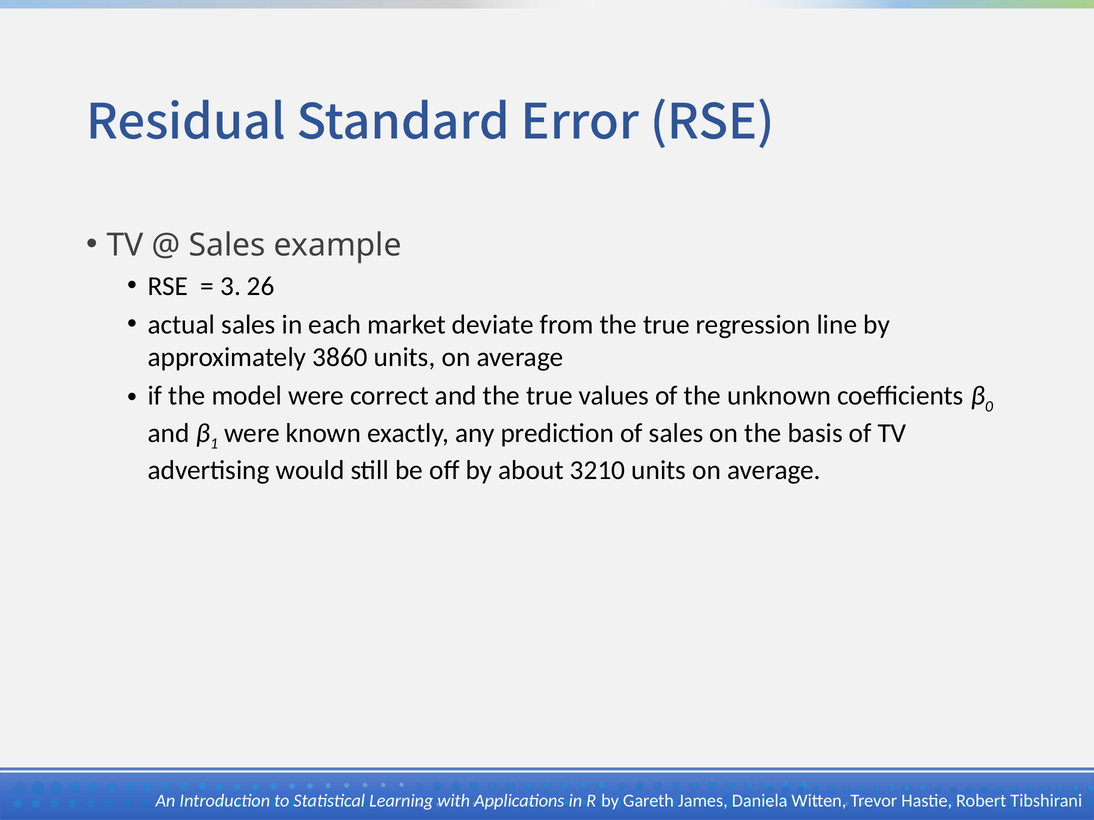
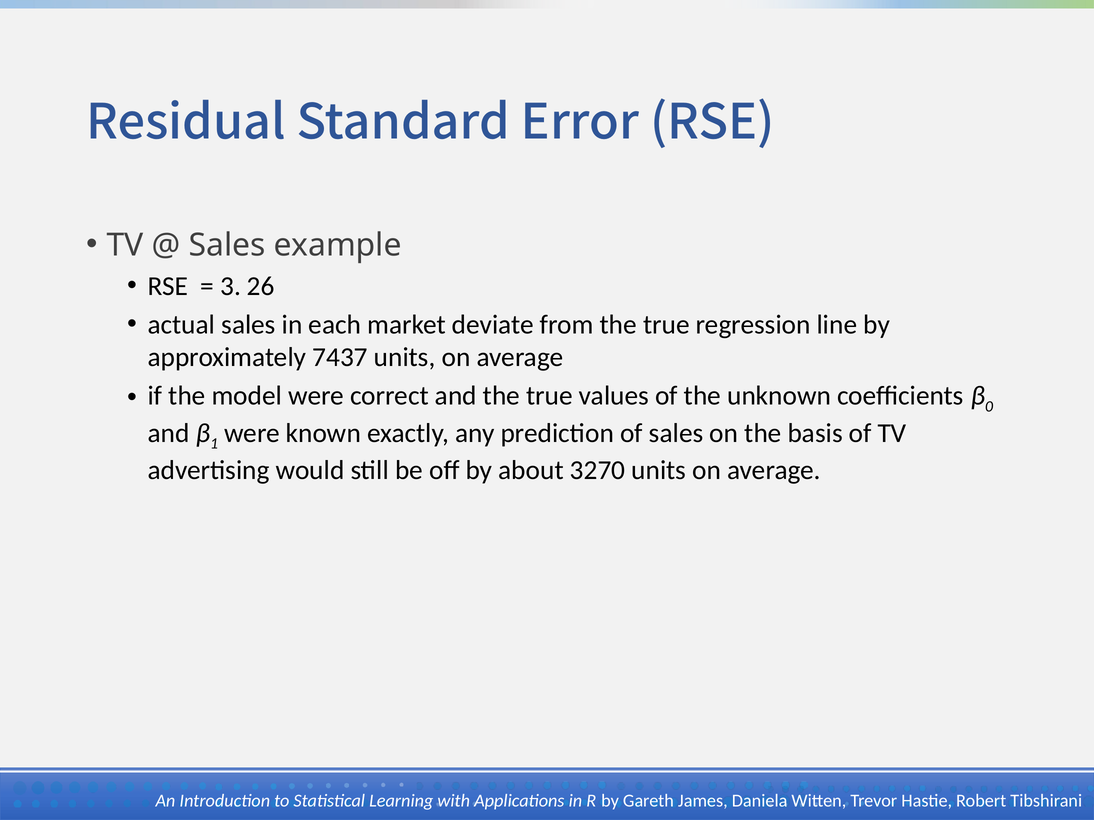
3860: 3860 -> 7437 (340, 358)
3210: 3210 -> 3270 (598, 471)
